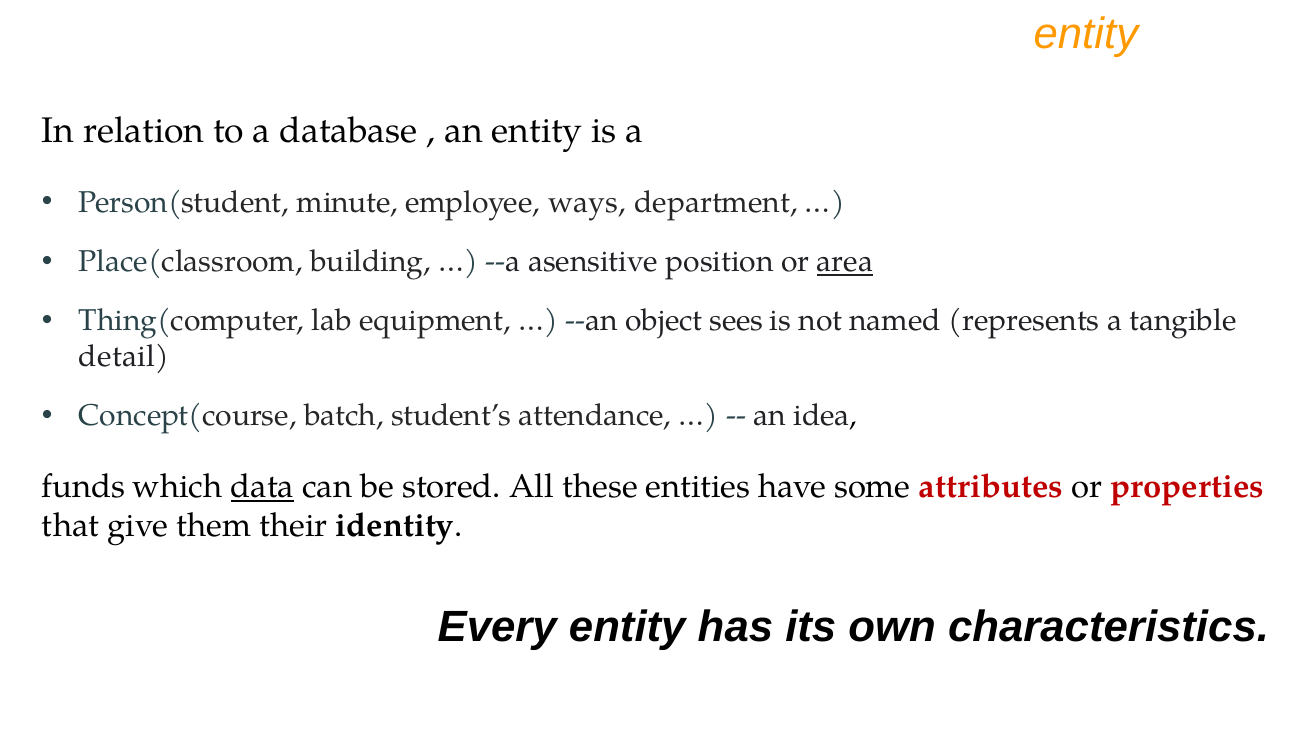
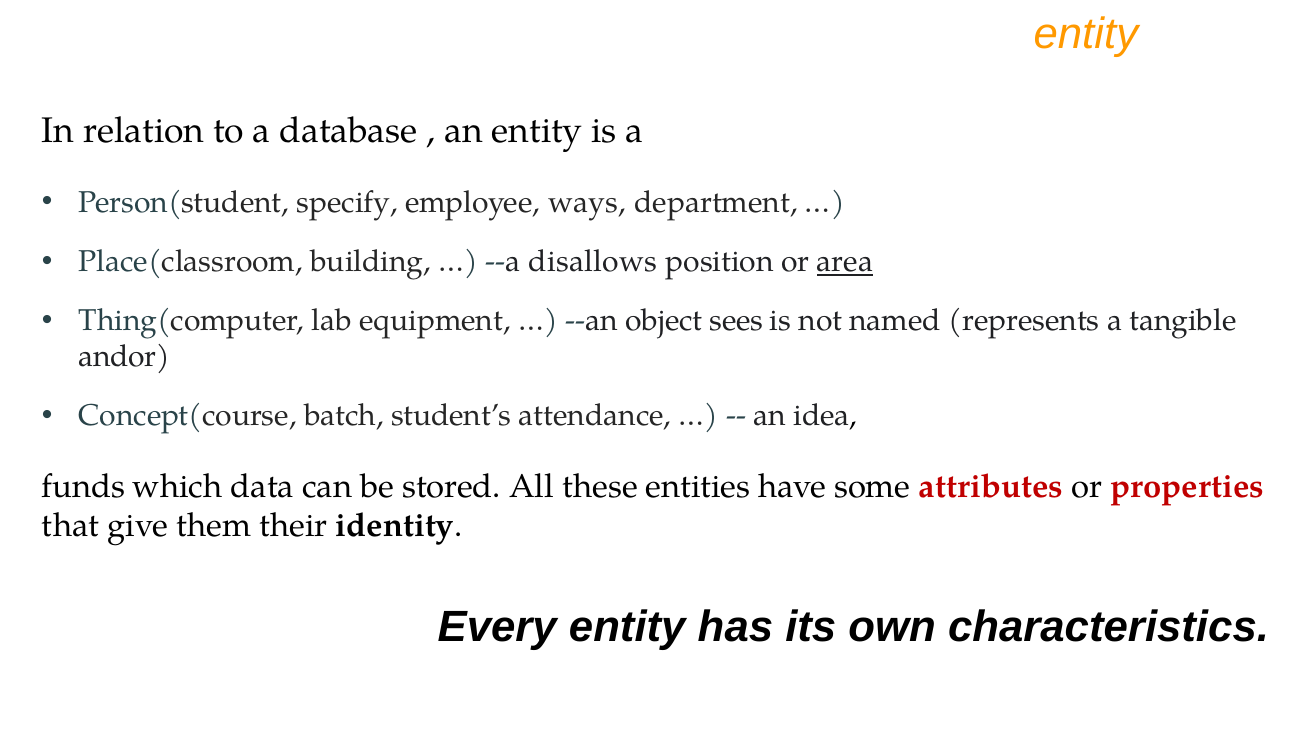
minute: minute -> specify (347, 203)
asensitive: asensitive -> disallows (593, 262)
detail: detail -> andor (124, 357)
data underline: present -> none (262, 487)
